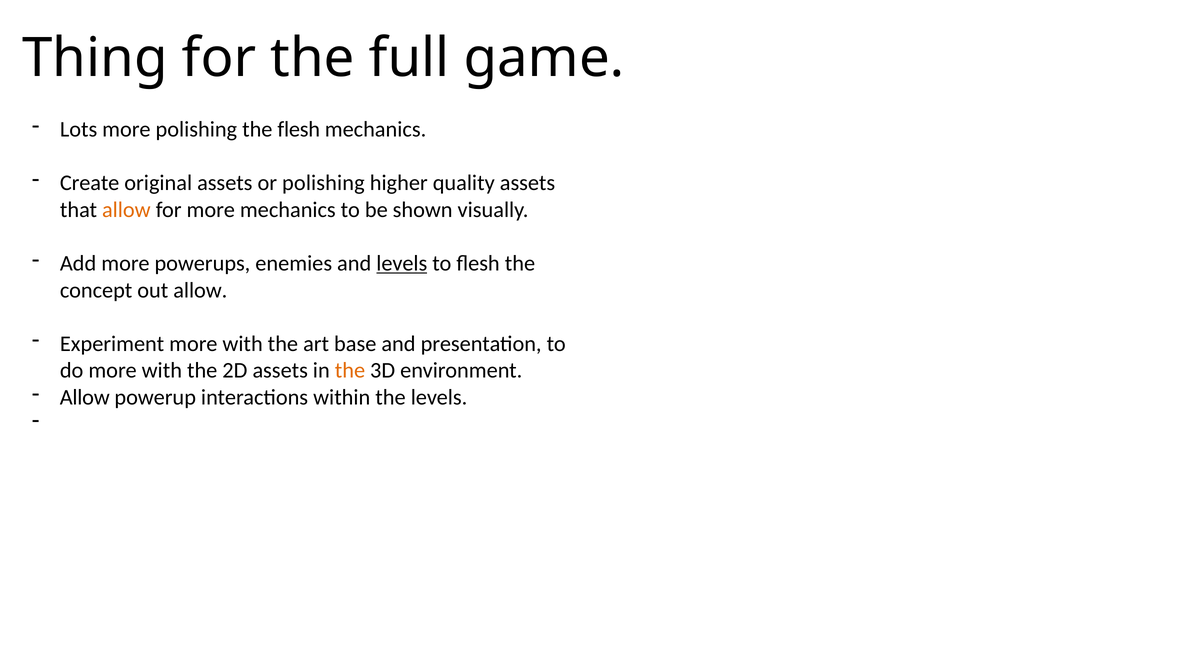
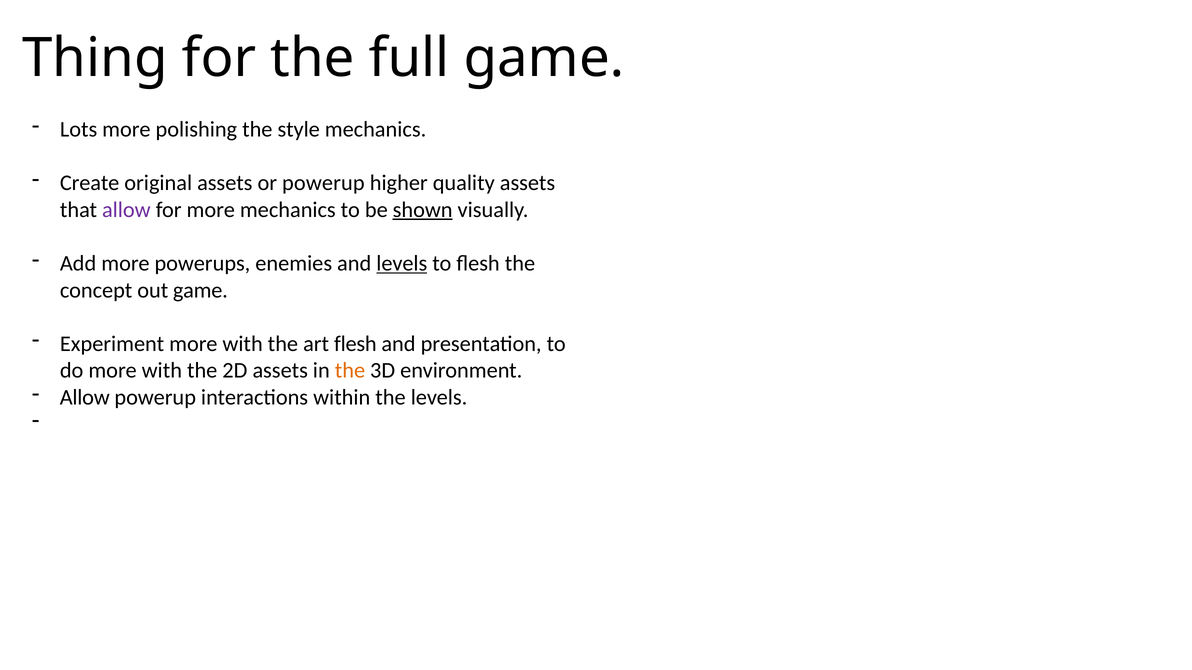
the flesh: flesh -> style (299, 129)
or polishing: polishing -> powerup (323, 183)
allow colour: orange -> purple (126, 210)
shown underline: none -> present (423, 210)
out allow: allow -> game (200, 290)
art base: base -> flesh (355, 344)
